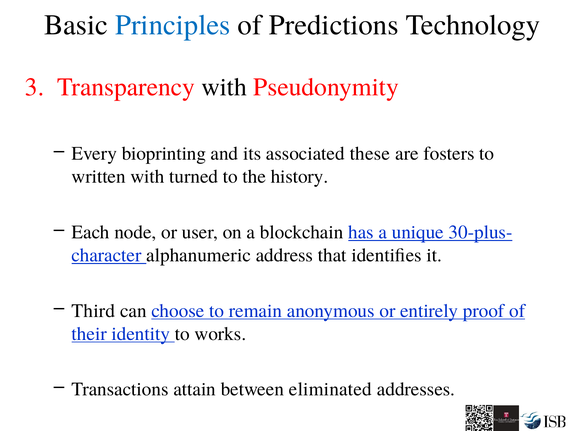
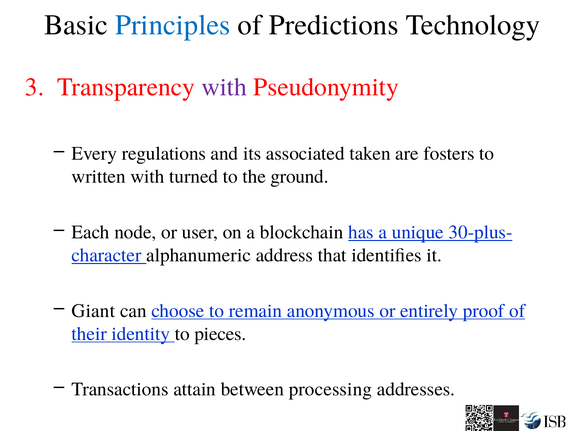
with colour: black -> purple (224, 87)
bioprinting: bioprinting -> regulations (164, 154)
these: these -> taken (370, 154)
history: history -> ground (300, 177)
Third: Third -> Giant (93, 311)
works: works -> pieces (220, 334)
eliminated: eliminated -> processing (330, 390)
